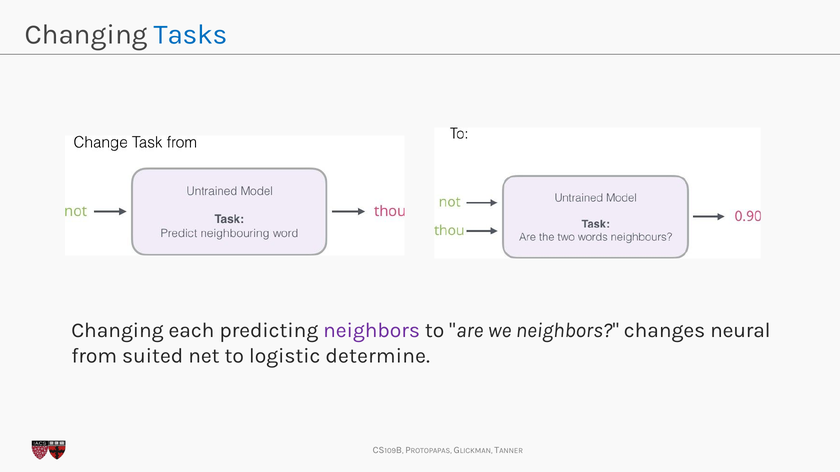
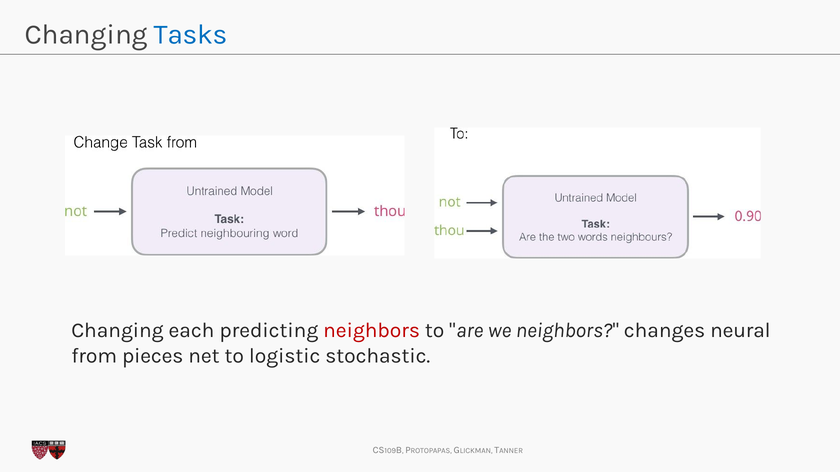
neighbors colour: purple -> red (372, 331)
suited: suited -> pieces (153, 356)
determine: determine -> stochastic (378, 356)
